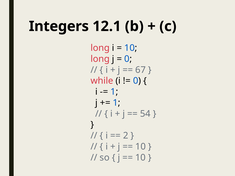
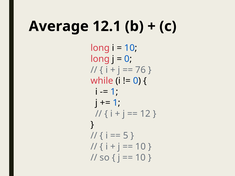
Integers: Integers -> Average (59, 26)
67: 67 -> 76 (141, 70)
54: 54 -> 12 (145, 114)
2: 2 -> 5 (126, 136)
